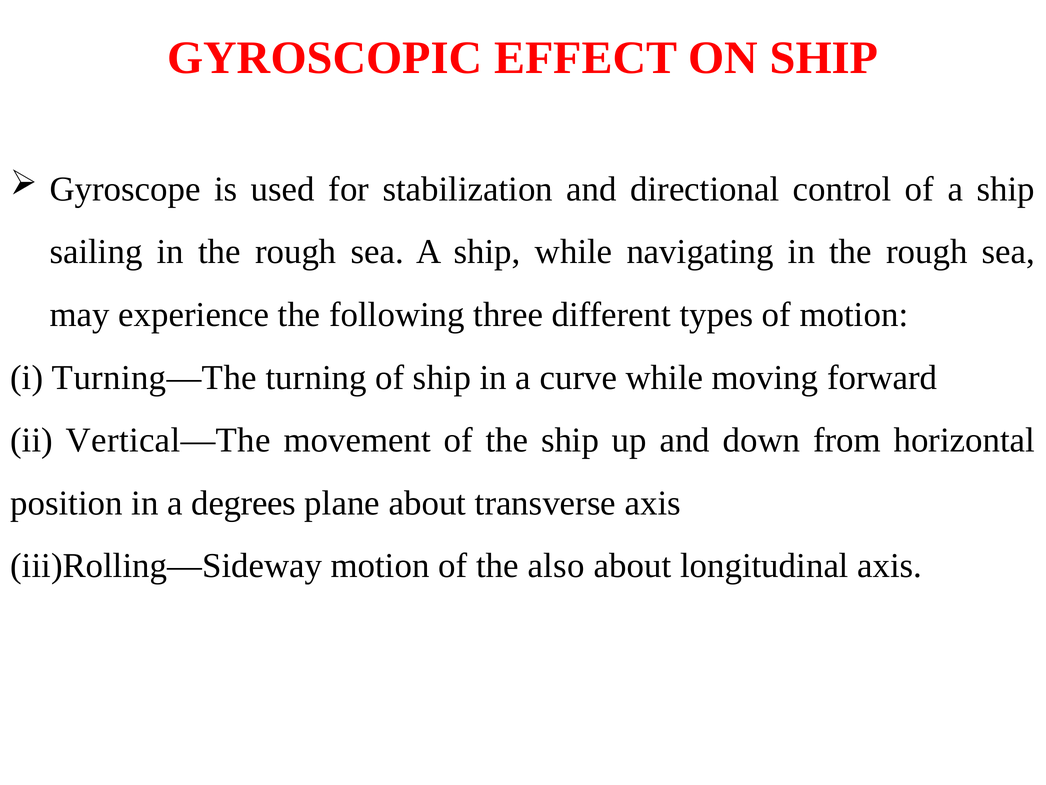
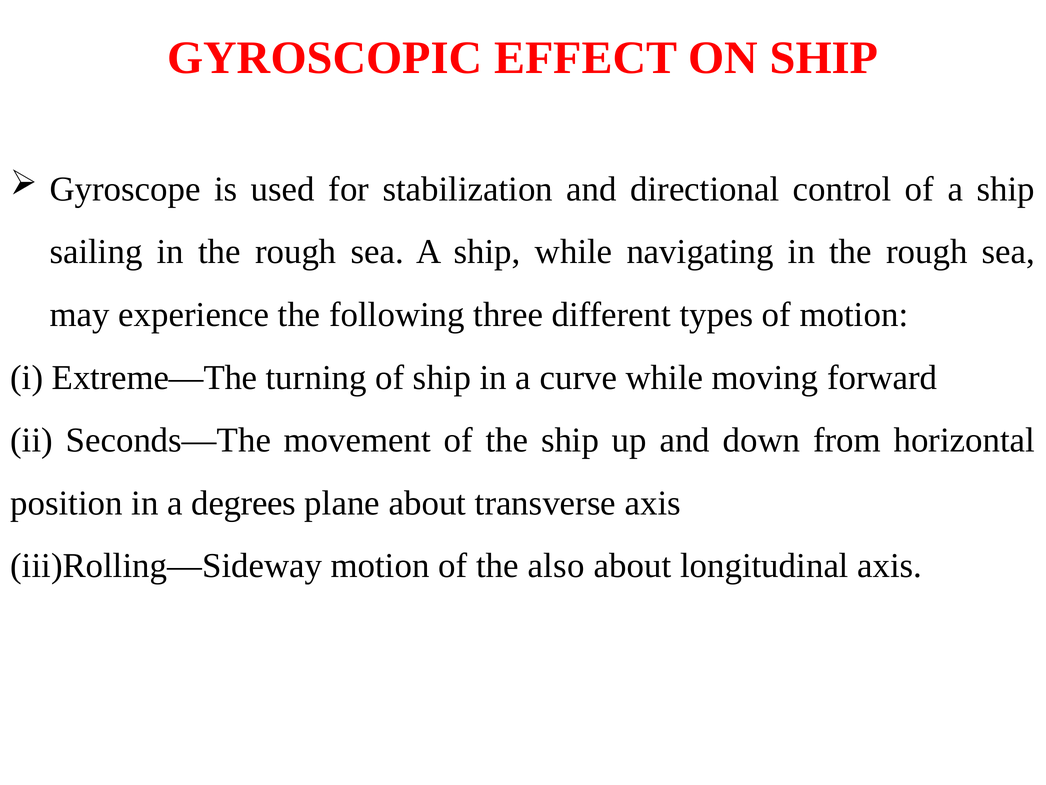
Turning—The: Turning—The -> Extreme—The (155, 377)
Vertical—The: Vertical—The -> Seconds—The (168, 440)
